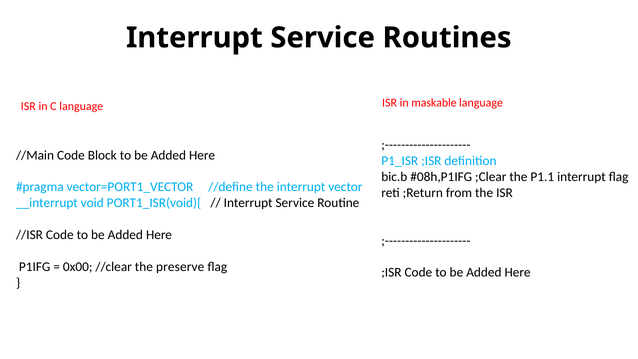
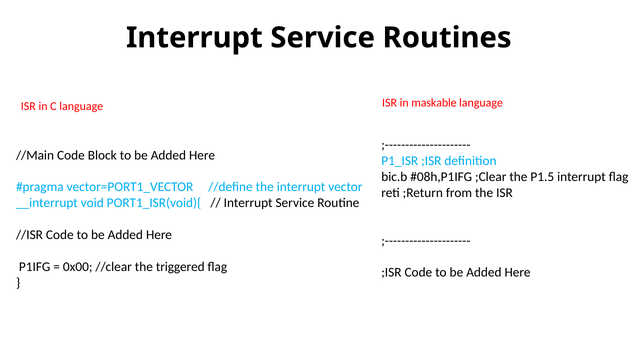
P1.1: P1.1 -> P1.5 (542, 177)
preserve: preserve -> triggered (180, 267)
